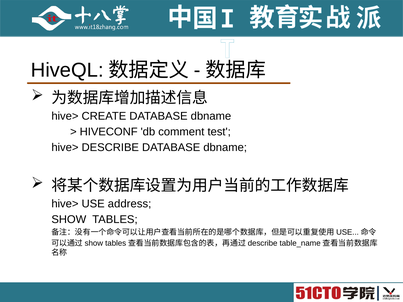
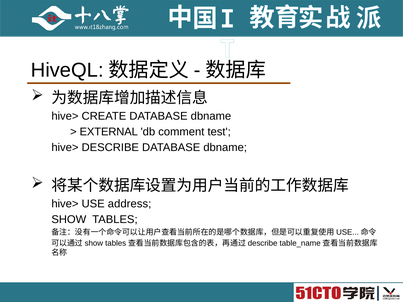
HIVECONF: HIVECONF -> EXTERNAL (109, 132)
